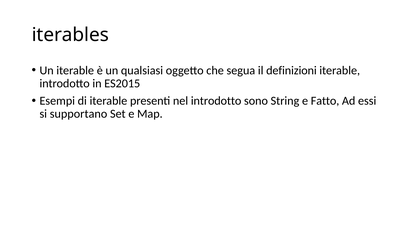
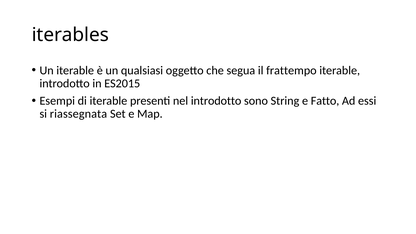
definizioni: definizioni -> frattempo (291, 70)
supportano: supportano -> riassegnata (78, 114)
